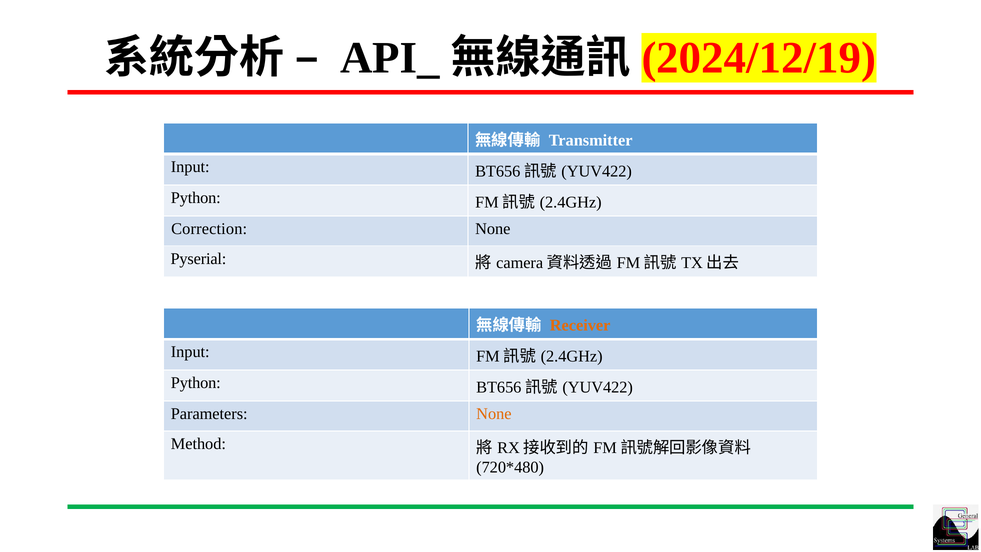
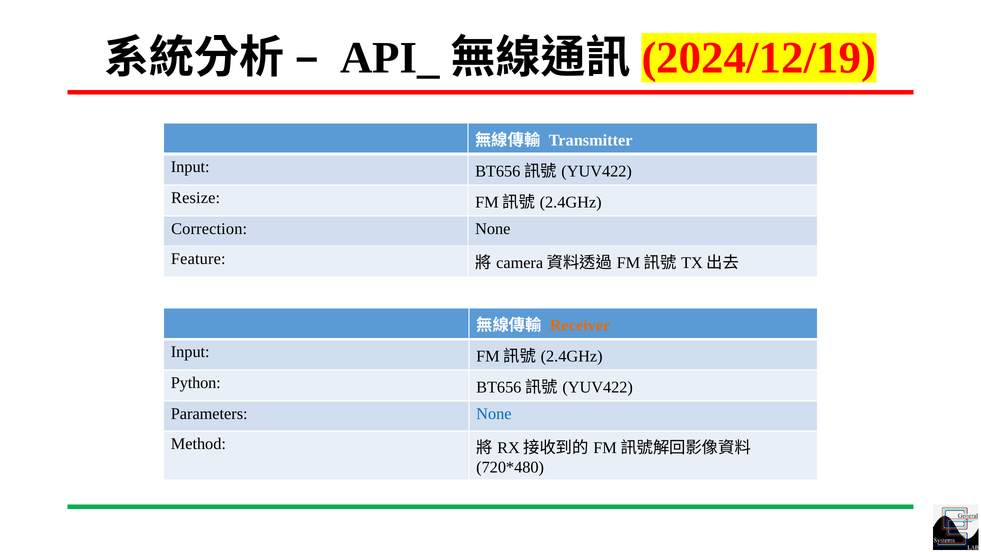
Python: Python -> Resize (196, 198)
Pyserial: Pyserial -> Feature (198, 259)
None colour: orange -> blue (494, 414)
